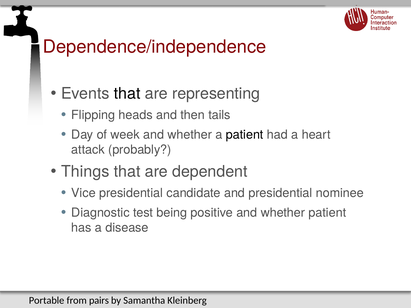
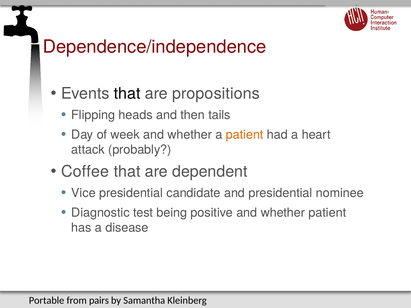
representing: representing -> propositions (216, 94)
patient colour: black -> orange (245, 135)
Things: Things -> Coffee (85, 172)
